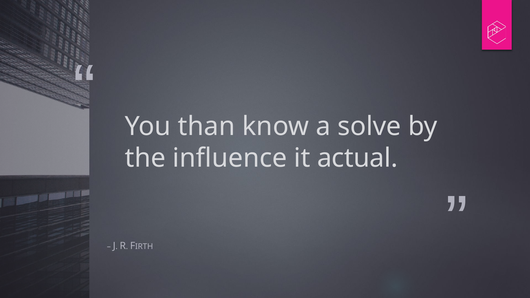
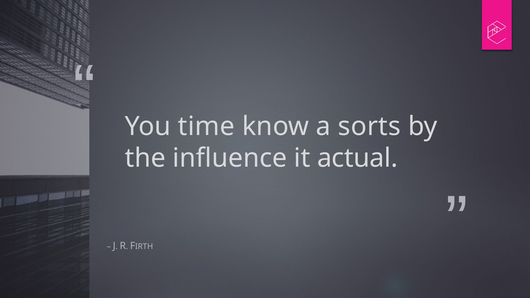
than: than -> time (206, 126)
solve: solve -> sorts (369, 126)
